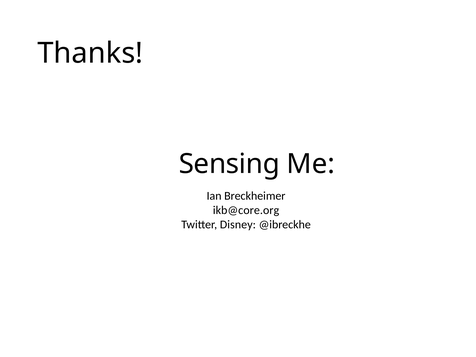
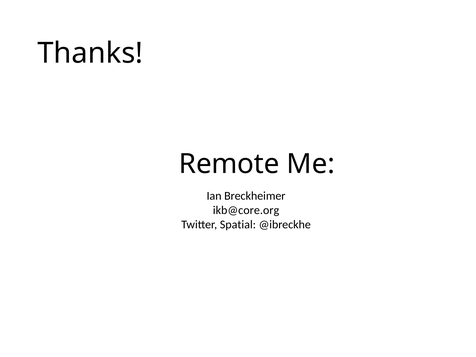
Sensing: Sensing -> Remote (229, 164)
Disney: Disney -> Spatial (238, 224)
